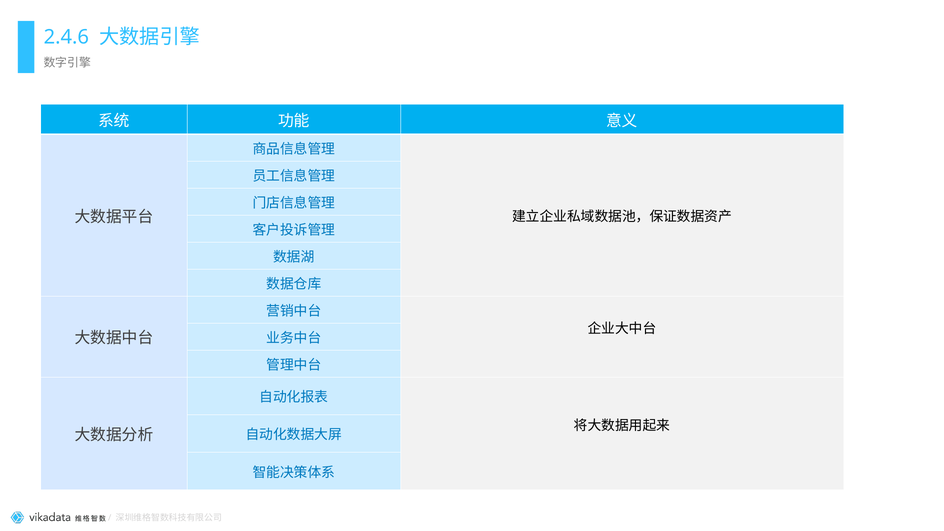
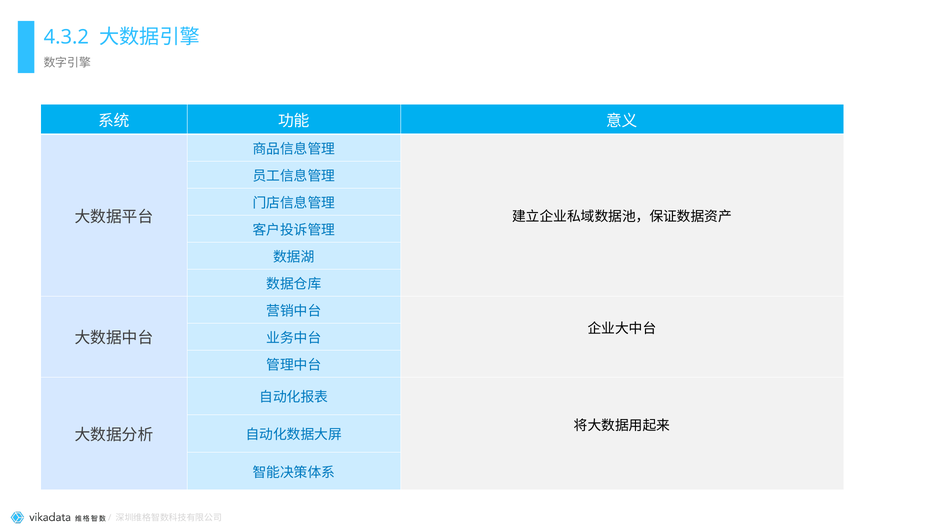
2.4.6: 2.4.6 -> 4.3.2 (66, 37)
